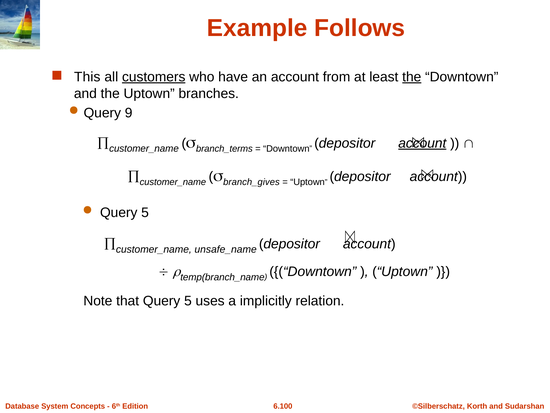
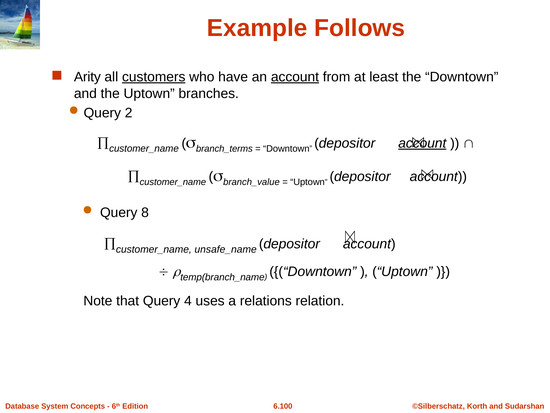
This: This -> Arity (87, 77)
account underline: none -> present (295, 77)
the underline: present -> none (412, 77)
9: 9 -> 2 (129, 113)
branch_gives: branch_gives -> branch_value (251, 182)
5: 5 -> 8 (145, 212)
that Query 5: 5 -> 4 (188, 300)
implicitly: implicitly -> relations (266, 300)
